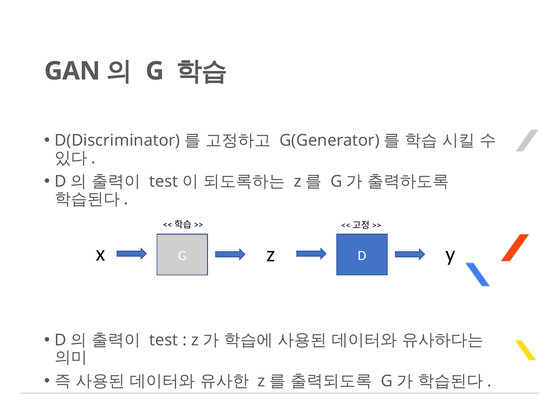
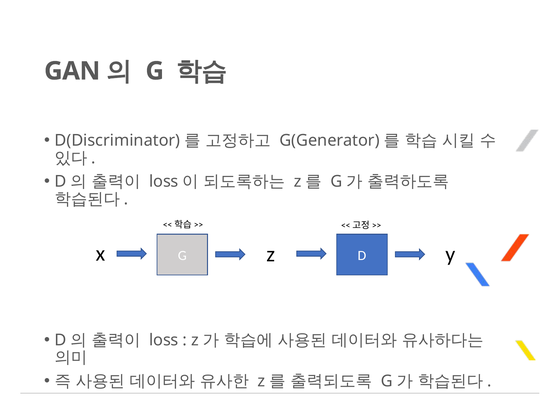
test: test -> loss (164, 181)
test: test -> loss (164, 340)
